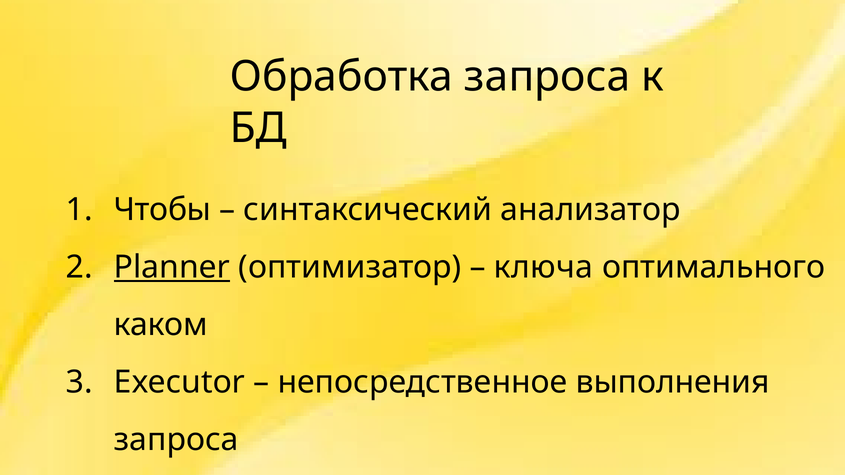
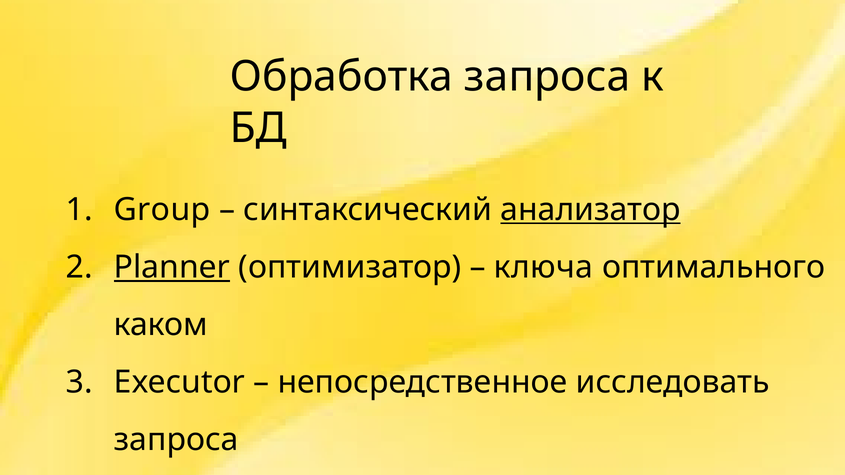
Чтобы: Чтобы -> Group (162, 210)
анализатор underline: none -> present (590, 210)
выполнения: выполнения -> исследовать (673, 382)
